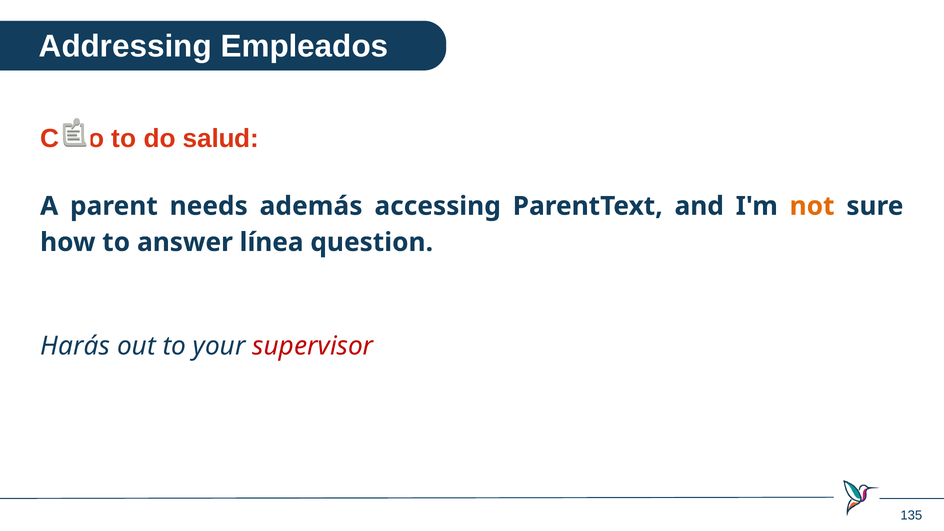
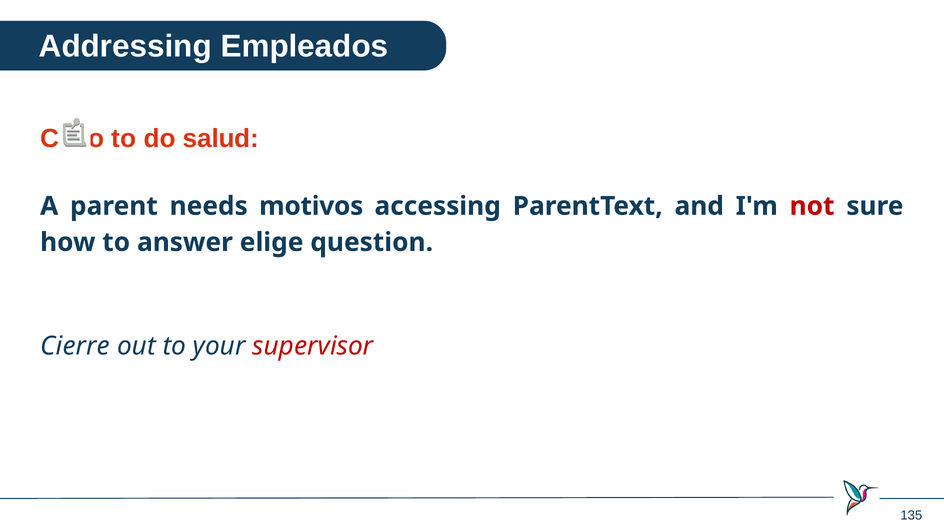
además: además -> motivos (311, 206)
not colour: orange -> red (812, 206)
línea: línea -> elige (272, 242)
Harás: Harás -> Cierre (75, 346)
